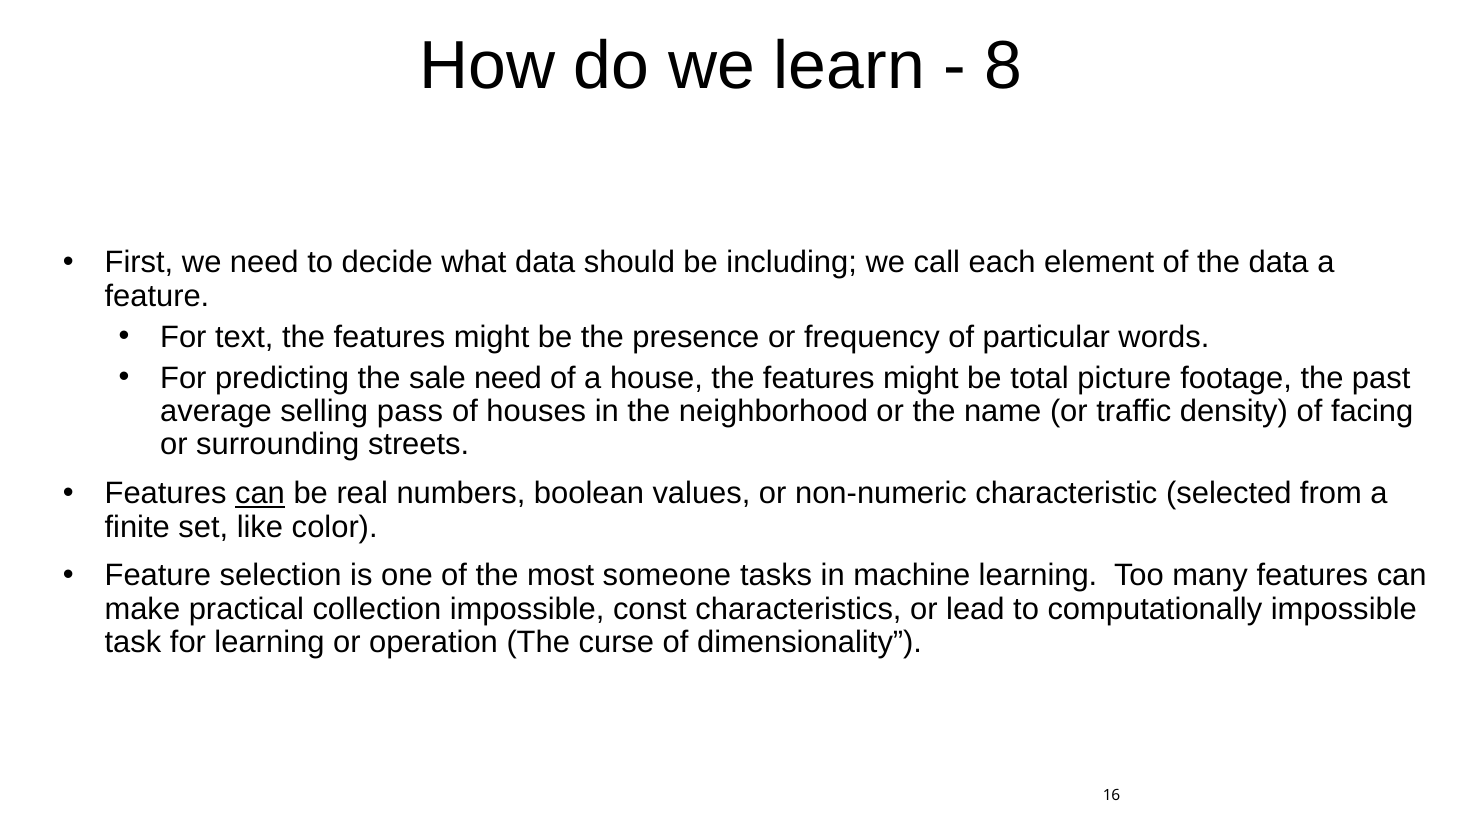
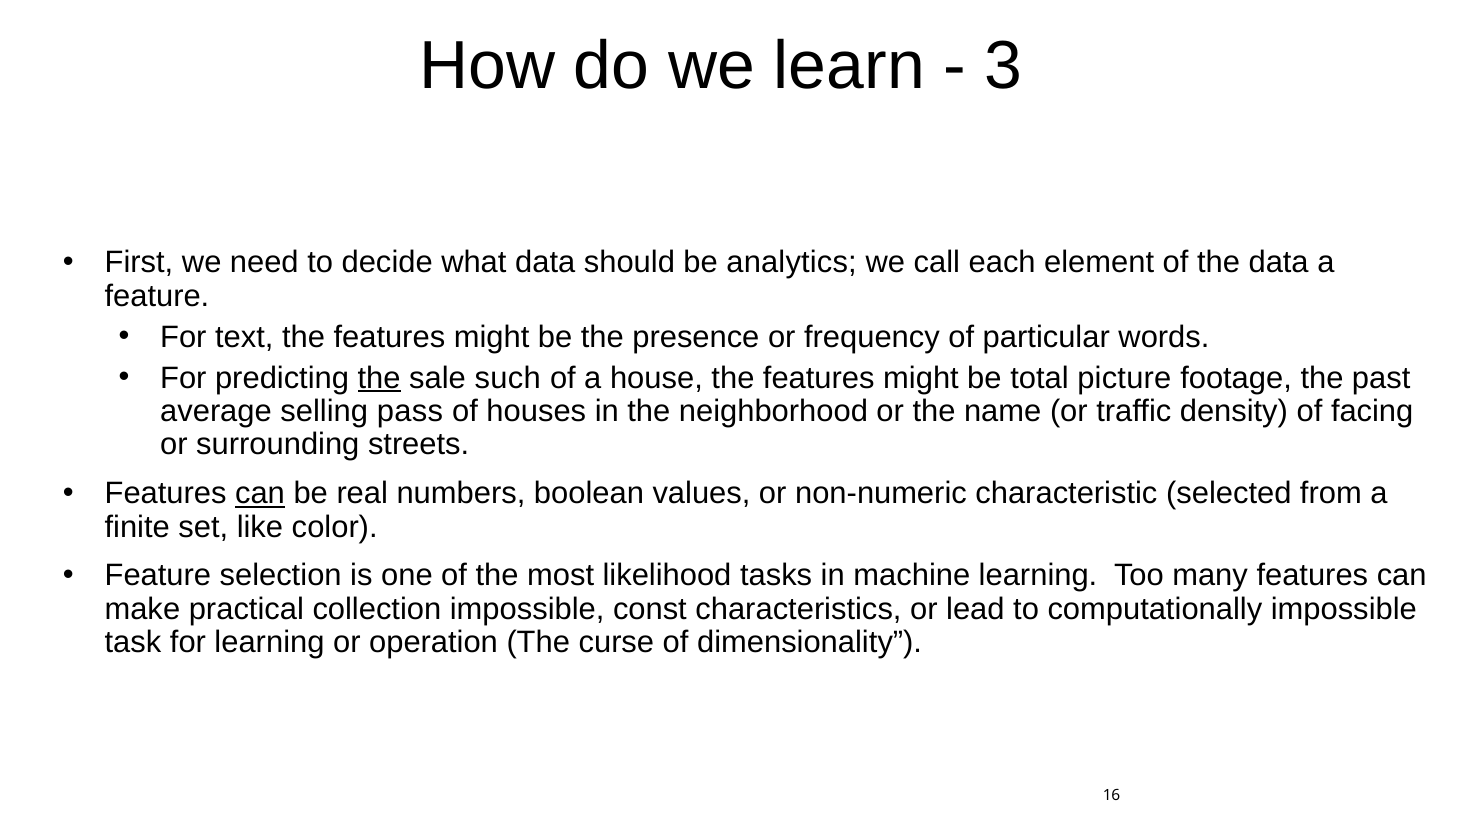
8: 8 -> 3 (1004, 66)
including: including -> analytics (792, 262)
the underline: none -> present (379, 378)
sale need: need -> such (508, 378)
someone: someone -> likelihood (667, 575)
